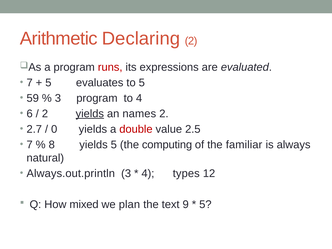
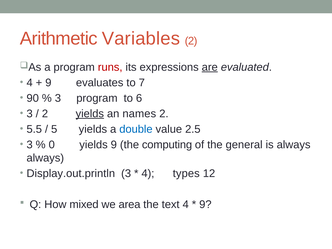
Declaring: Declaring -> Variables (141, 39)
are underline: none -> present (210, 67)
7: 7 -> 4 (30, 83)
5: 5 -> 9 (48, 83)
to 5: 5 -> 7 (142, 83)
59: 59 -> 90 (33, 98)
to 4: 4 -> 6 (139, 98)
6: 6 -> 3 (30, 114)
2.7: 2.7 -> 5.5 (34, 129)
0: 0 -> 5 (54, 129)
double colour: red -> blue (136, 129)
7: 7 -> 3 (30, 145)
8: 8 -> 0 (52, 145)
yields 5: 5 -> 9 (114, 145)
familiar: familiar -> general (244, 145)
natural: natural -> always (45, 158)
Always.out.println: Always.out.println -> Display.out.println (71, 173)
plan: plan -> area (130, 204)
text 9: 9 -> 4 (186, 204)
5: 5 -> 9 (205, 204)
